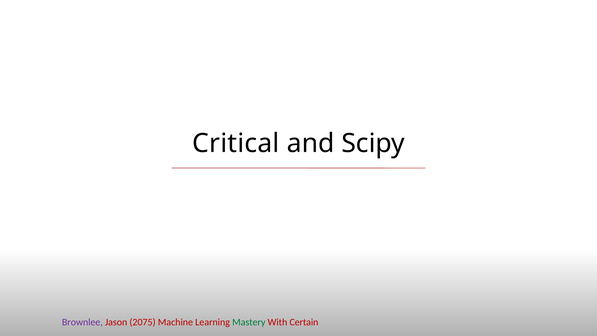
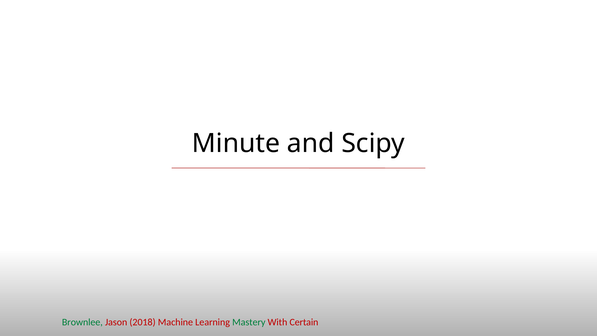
Critical: Critical -> Minute (236, 143)
Brownlee colour: purple -> green (82, 322)
2075: 2075 -> 2018 (143, 322)
